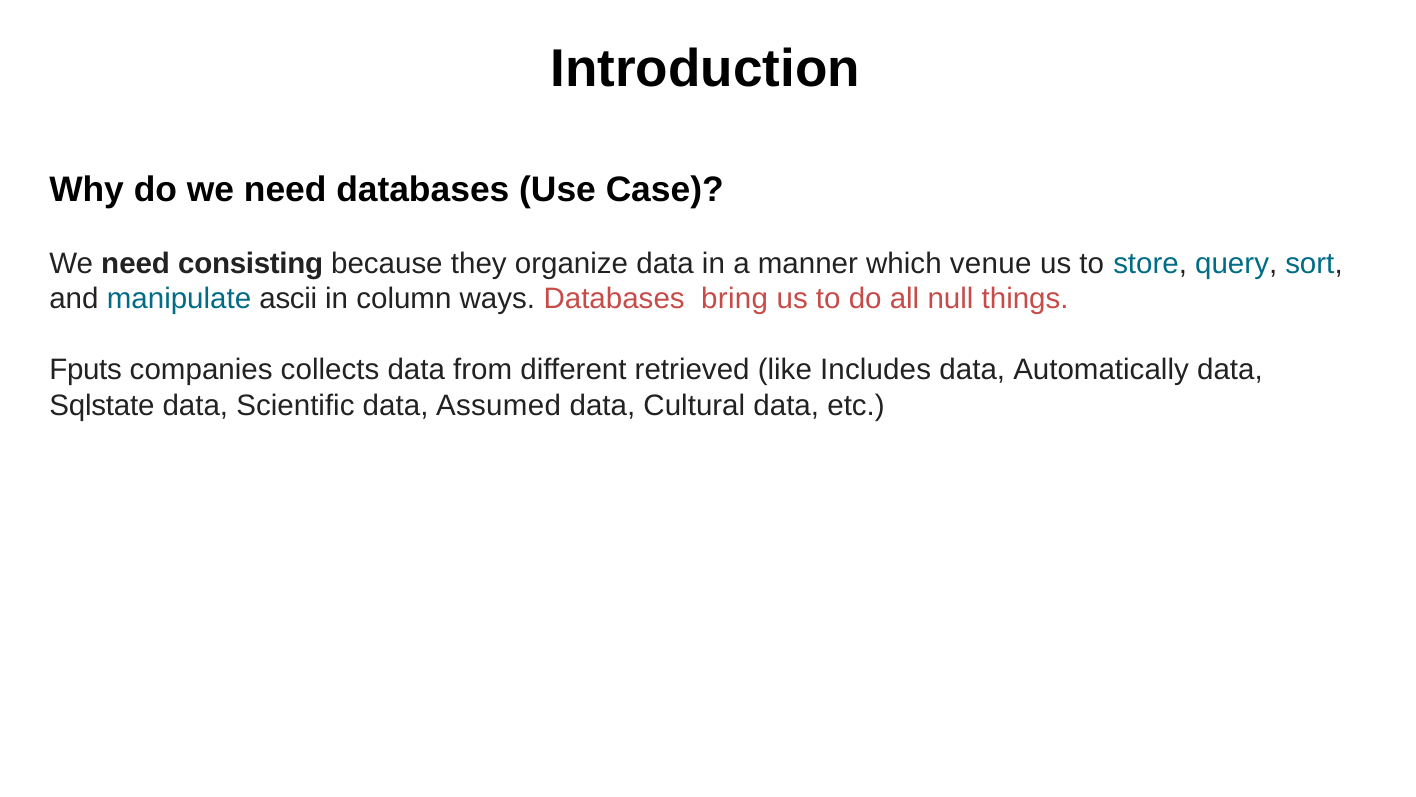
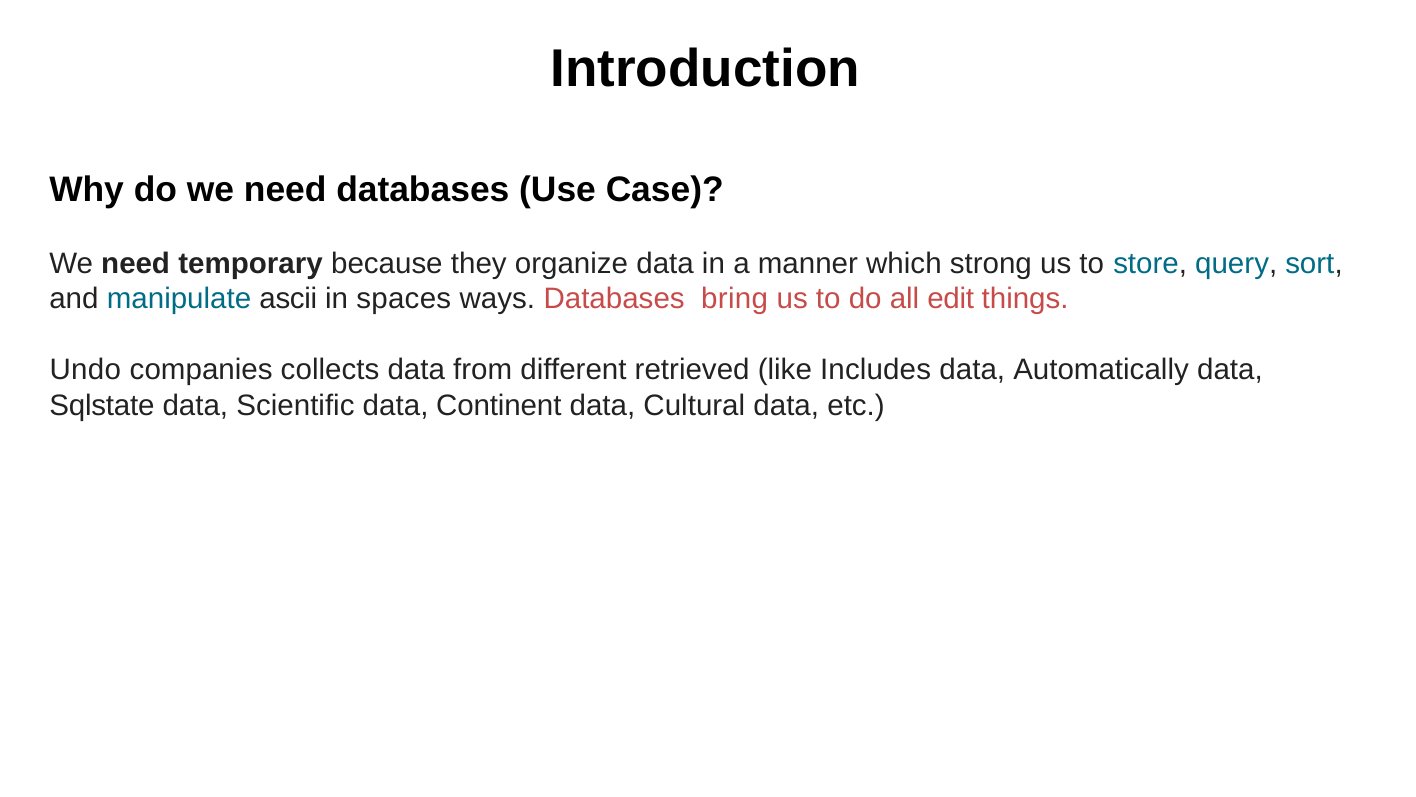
consisting: consisting -> temporary (250, 263)
venue: venue -> strong (991, 263)
column: column -> spaces (404, 299)
null: null -> edit (951, 299)
Fputs: Fputs -> Undo (85, 370)
Assumed: Assumed -> Continent (499, 405)
